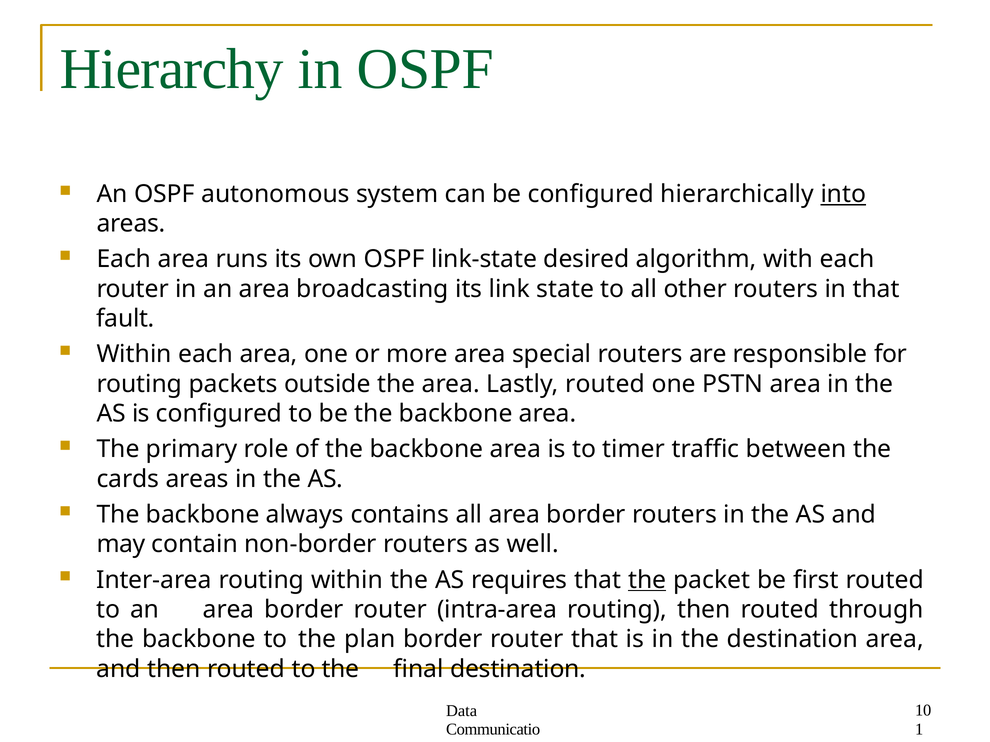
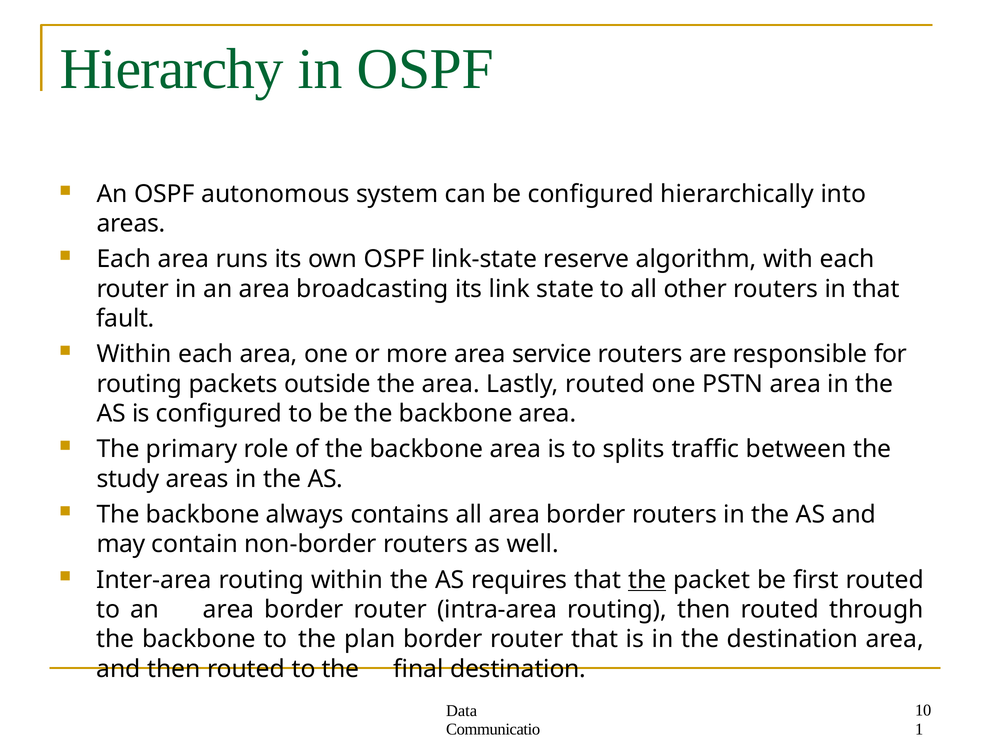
into underline: present -> none (843, 194)
desired: desired -> reserve (586, 259)
special: special -> service (552, 355)
timer: timer -> splits (634, 450)
cards: cards -> study (128, 479)
